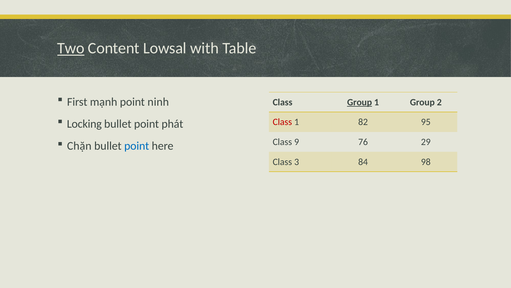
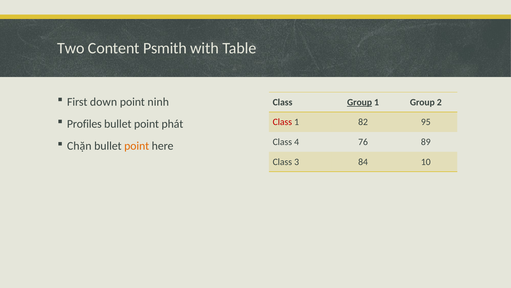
Two underline: present -> none (71, 48)
Lowsal: Lowsal -> Psmith (165, 48)
mạnh: mạnh -> down (104, 102)
Locking: Locking -> Profiles (84, 124)
9: 9 -> 4 (297, 142)
29: 29 -> 89 (426, 142)
point colour: blue -> orange (137, 146)
98: 98 -> 10 (426, 162)
